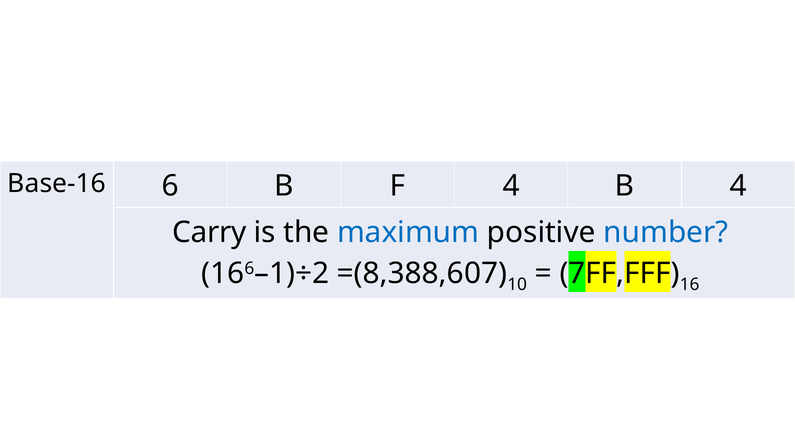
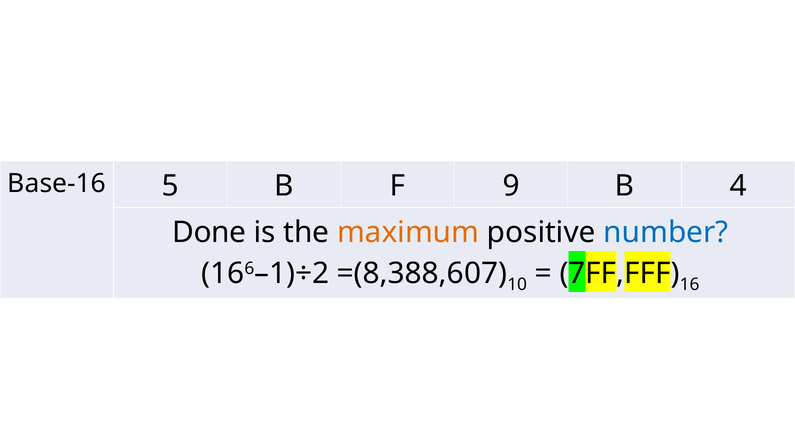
6: 6 -> 5 (170, 186)
F 4: 4 -> 9 (511, 186)
Carry: Carry -> Done (209, 233)
maximum colour: blue -> orange (408, 233)
